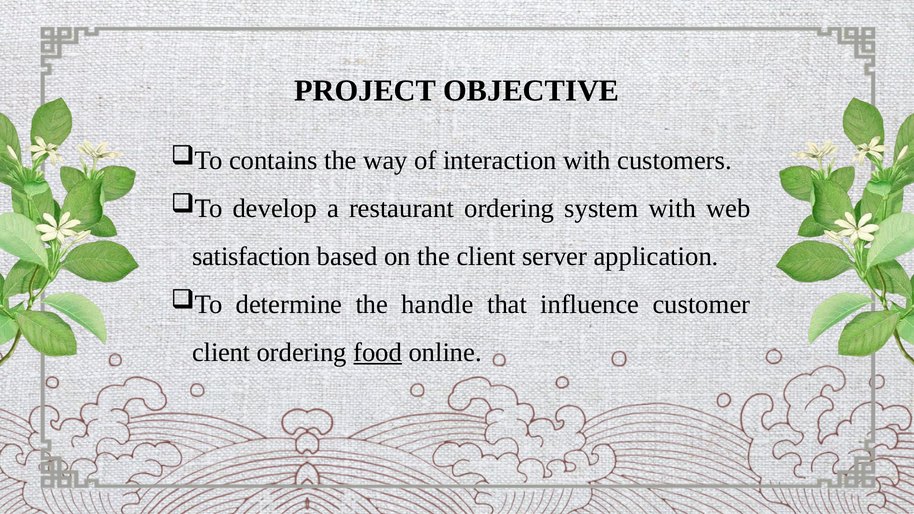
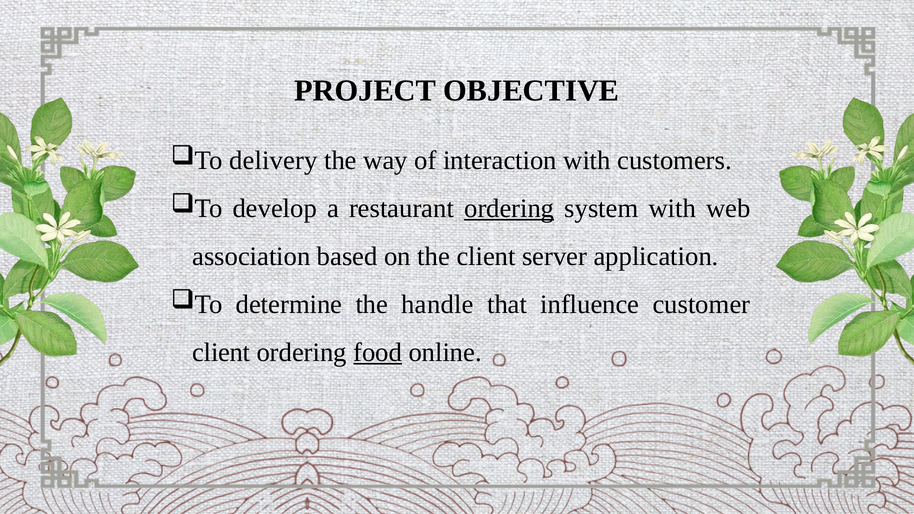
contains: contains -> delivery (273, 160)
ordering underline: none -> present (509, 208)
satisfaction: satisfaction -> association (251, 256)
